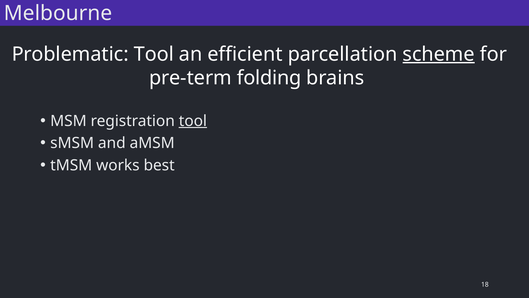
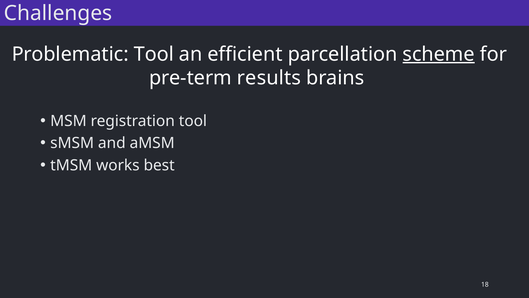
Melbourne: Melbourne -> Challenges (58, 13)
folding: folding -> results (269, 78)
tool underline: present -> none (193, 121)
